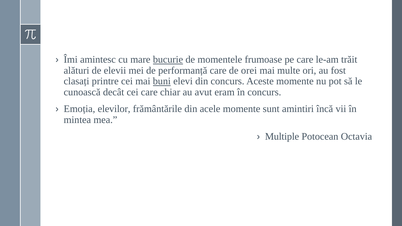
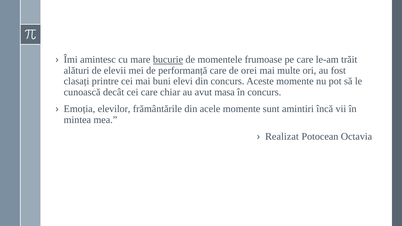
buni underline: present -> none (162, 81)
eram: eram -> masa (225, 92)
Multiple: Multiple -> Realizat (282, 136)
